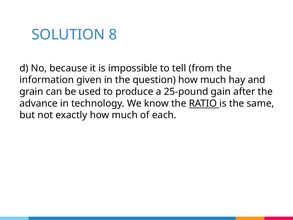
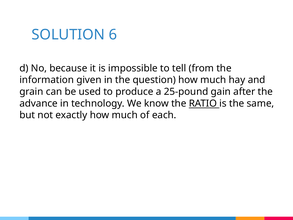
8: 8 -> 6 (113, 35)
